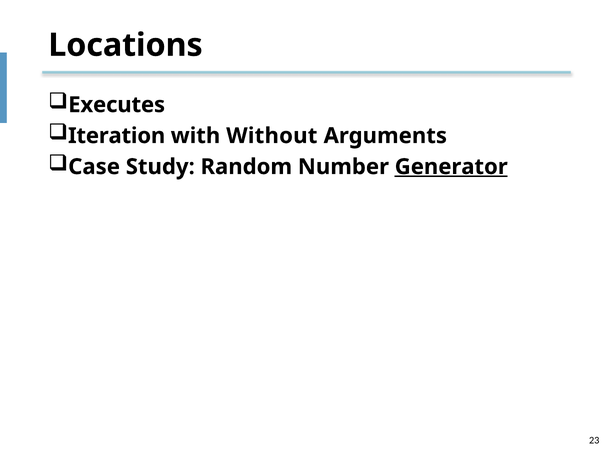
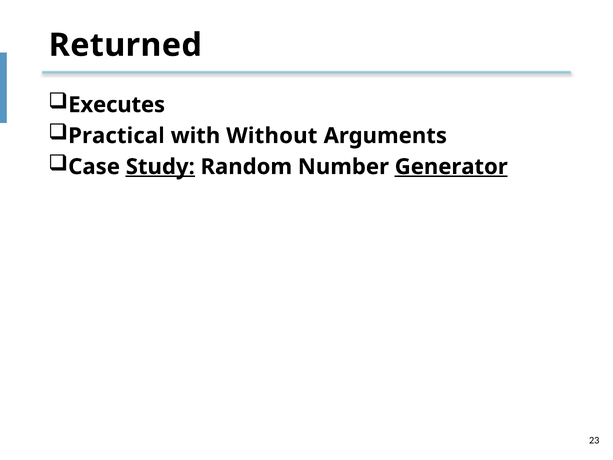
Locations: Locations -> Returned (125, 45)
Iteration: Iteration -> Practical (116, 136)
Study underline: none -> present (160, 167)
